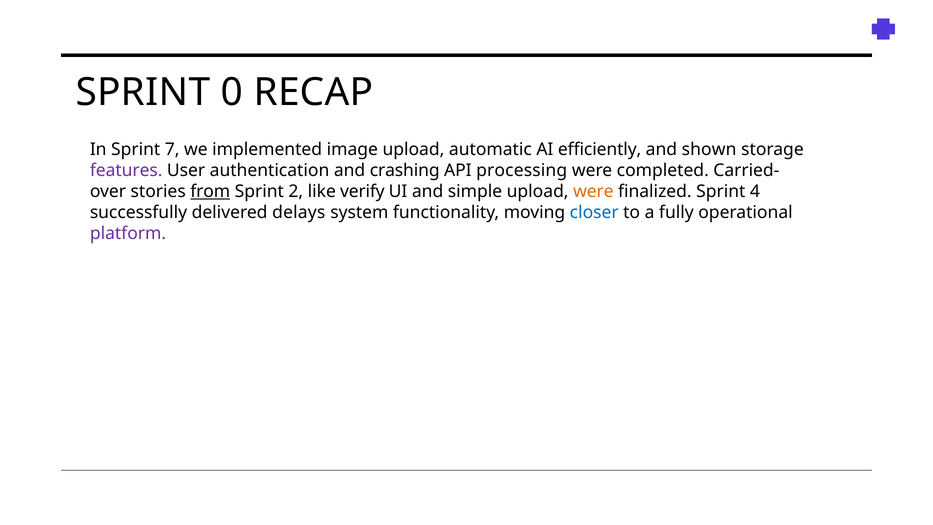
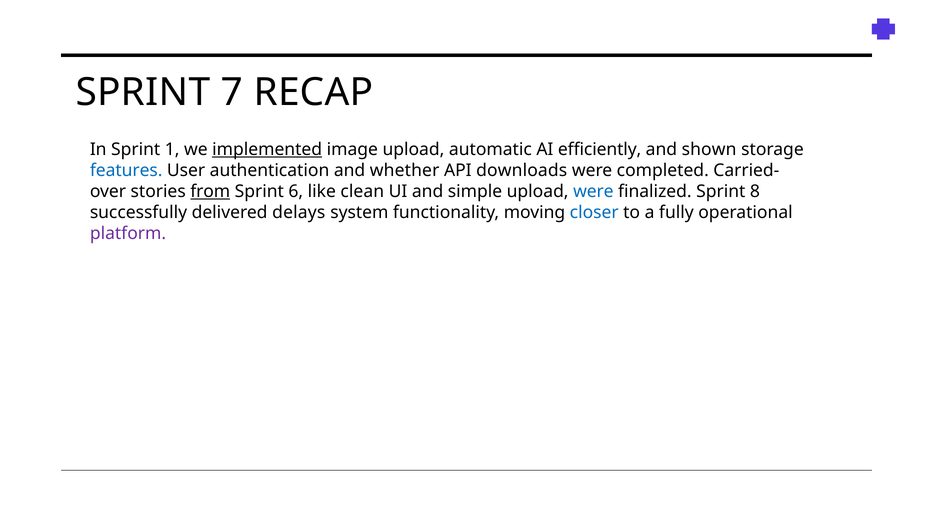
0: 0 -> 7 (232, 92)
7: 7 -> 1 (172, 149)
implemented underline: none -> present (267, 149)
features colour: purple -> blue (126, 170)
crashing: crashing -> whether (405, 170)
processing: processing -> downloads (522, 170)
2: 2 -> 6 (296, 191)
verify: verify -> clean (362, 191)
were colour: orange -> blue (593, 191)
4: 4 -> 8 (755, 191)
